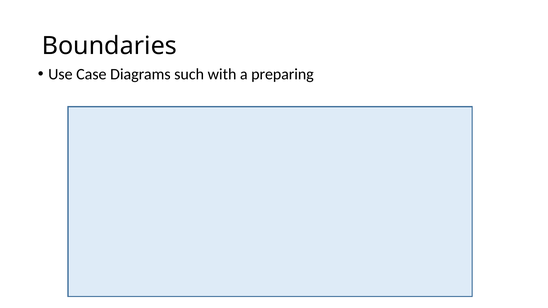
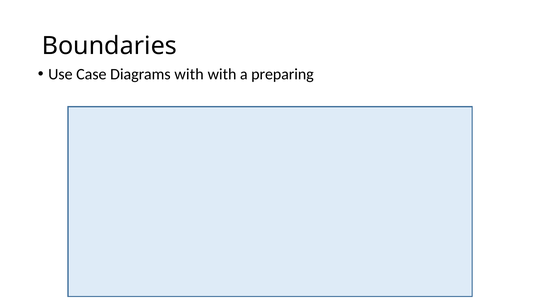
Diagrams such: such -> with (189, 74)
